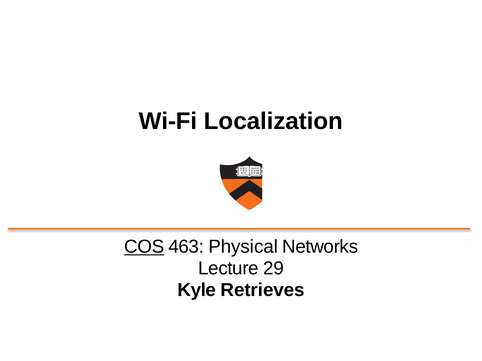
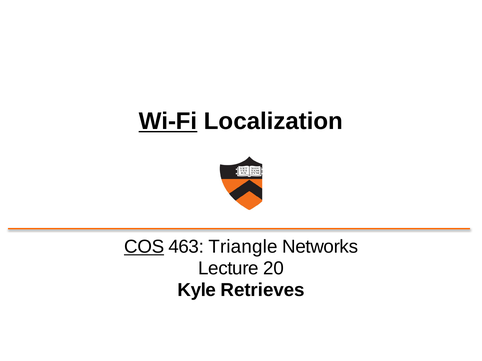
Wi-Fi underline: none -> present (168, 121)
Physical: Physical -> Triangle (243, 247)
29: 29 -> 20 (274, 269)
